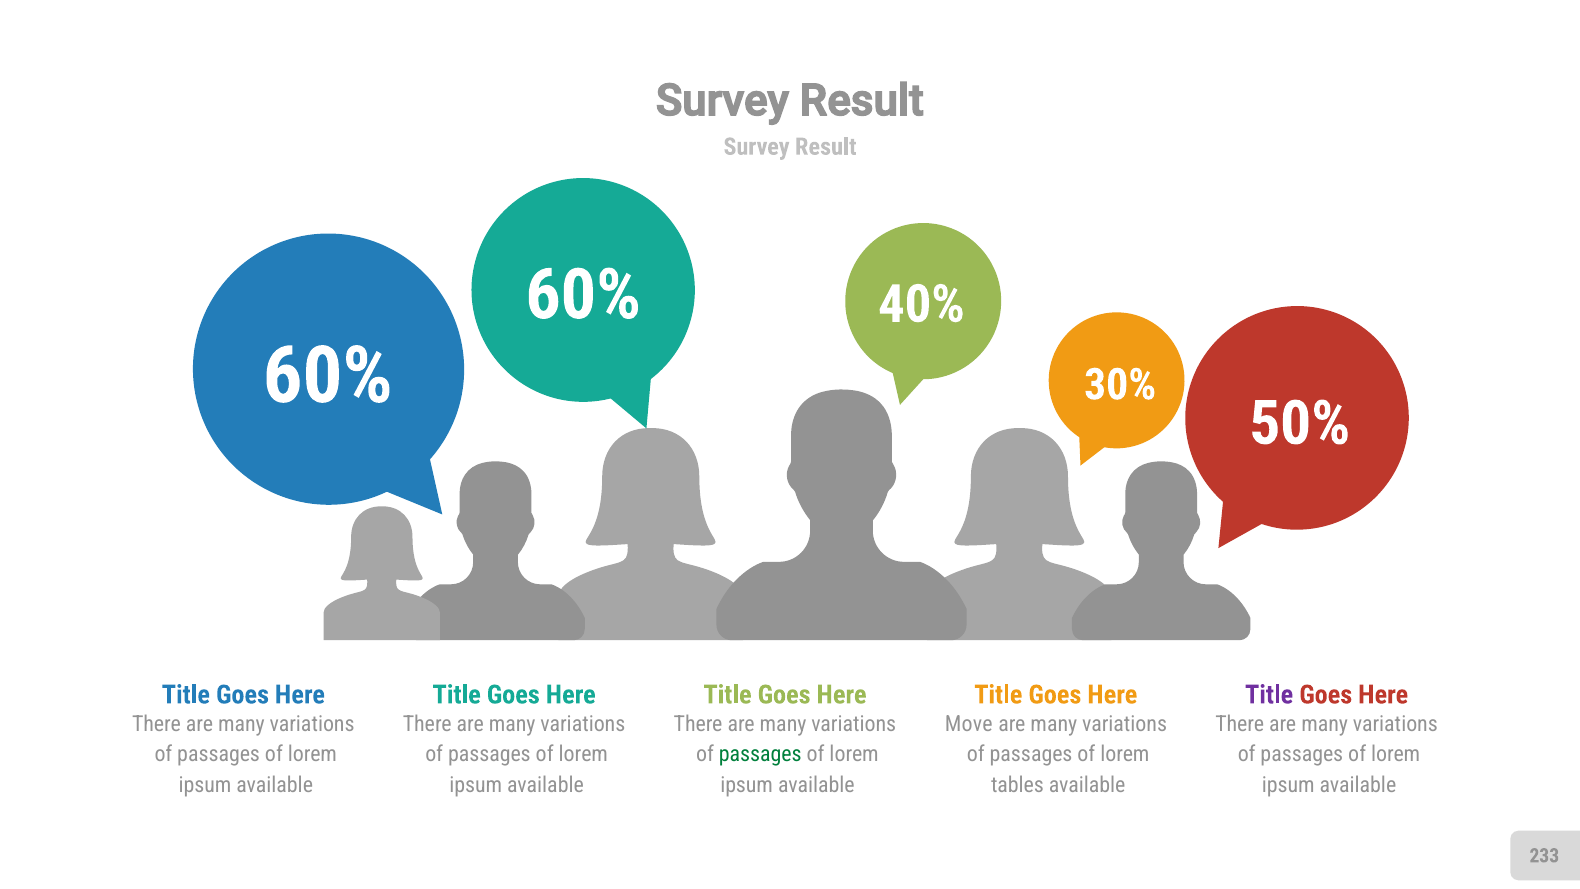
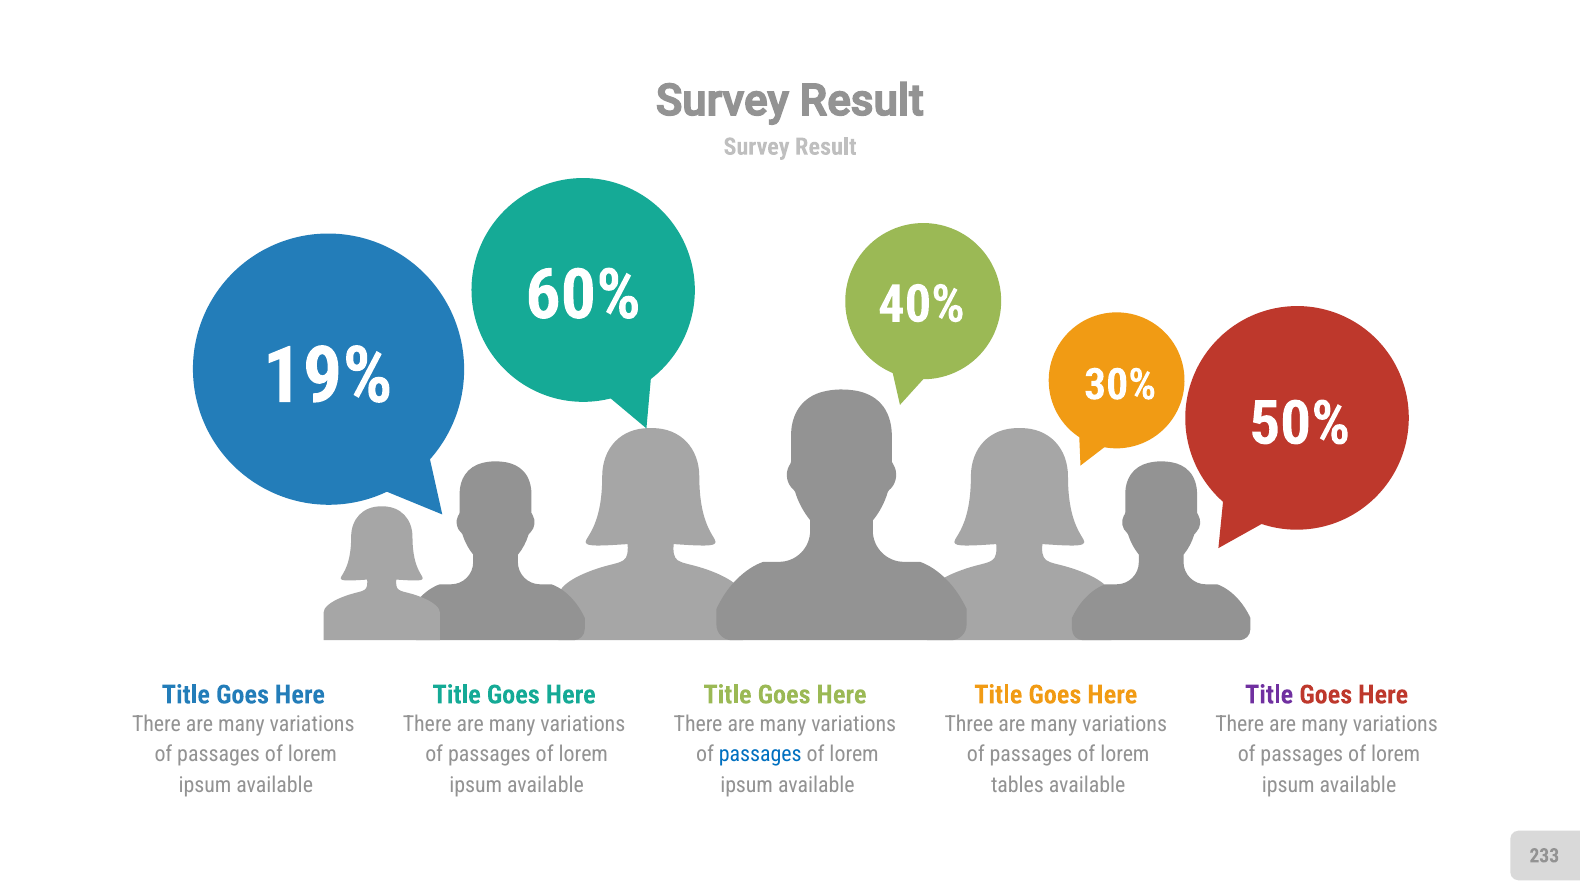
60%: 60% -> 19% (328, 376)
Move: Move -> Three (969, 724)
passages colour: green -> blue (760, 754)
